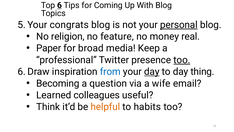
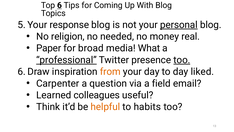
congrats: congrats -> response (69, 25)
feature: feature -> needed (117, 36)
Keep: Keep -> What (149, 48)
professional underline: none -> present (66, 60)
from colour: blue -> orange (110, 72)
day underline: present -> none (152, 72)
thing: thing -> liked (202, 72)
Becoming: Becoming -> Carpenter (58, 83)
wife: wife -> field (161, 83)
